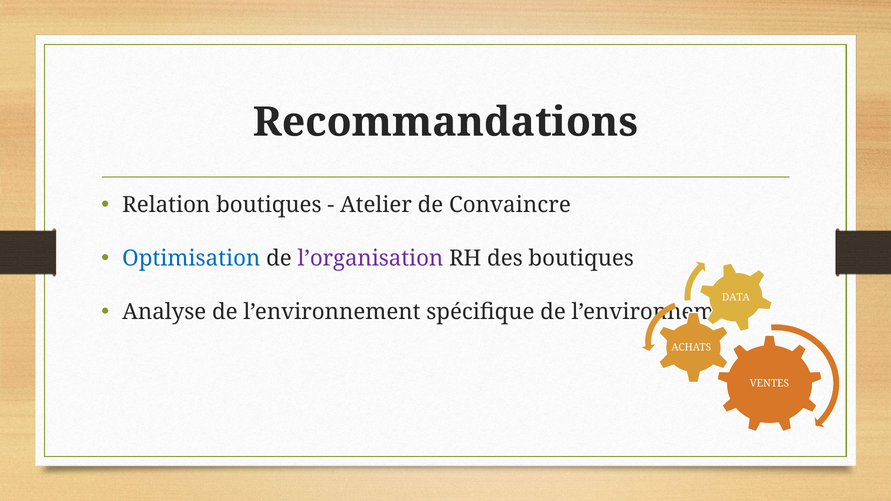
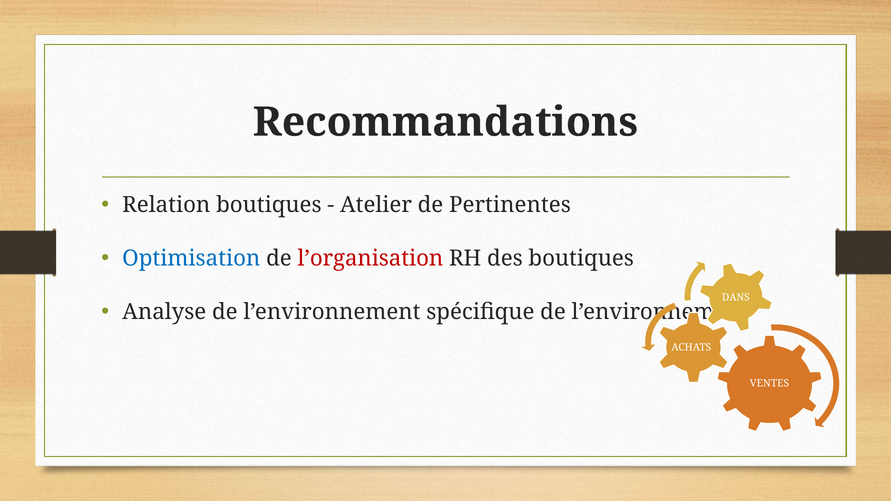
Convaincre: Convaincre -> Pertinentes (510, 205)
l’organisation colour: purple -> red (370, 259)
DATA: DATA -> DANS (736, 297)
